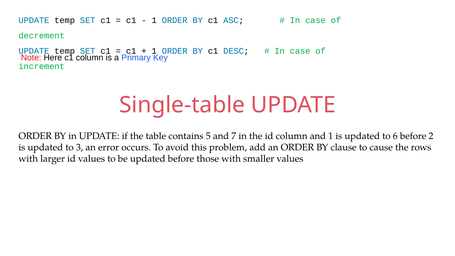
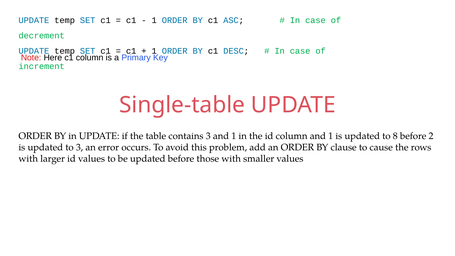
contains 5: 5 -> 3 (208, 136)
7: 7 -> 1 (234, 136)
6: 6 -> 8 (395, 136)
